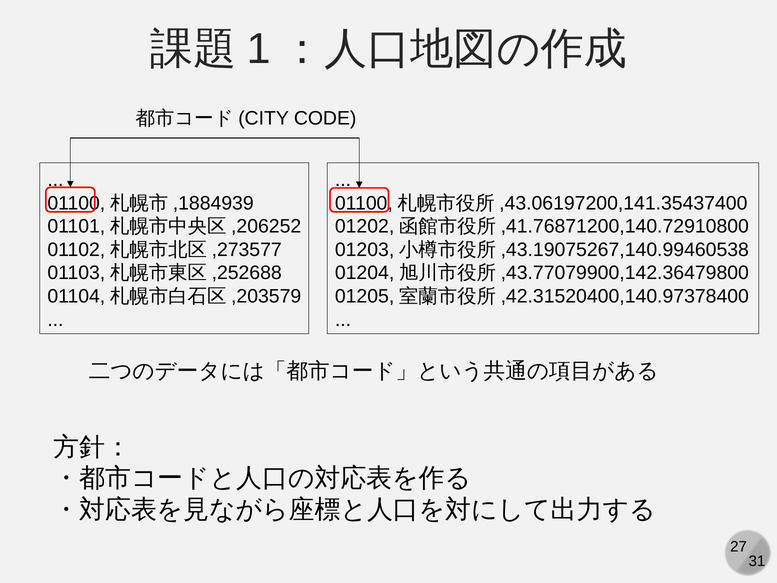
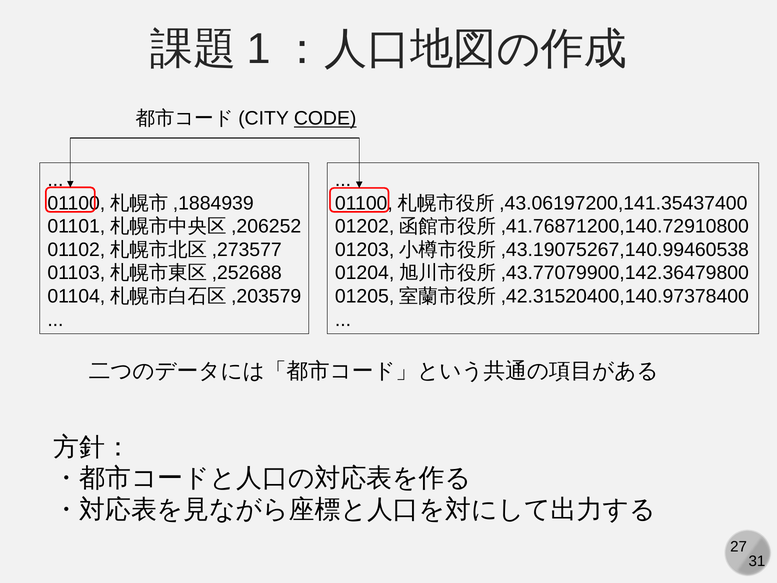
CODE underline: none -> present (325, 118)
